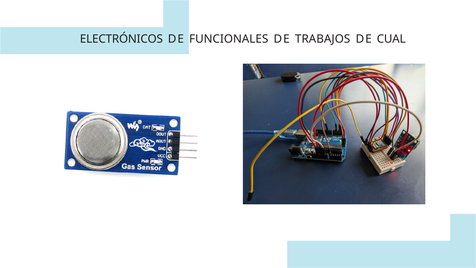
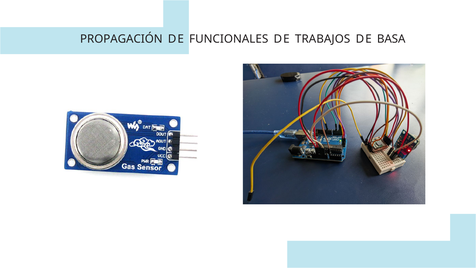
ELECTRÓNICOS: ELECTRÓNICOS -> PROPAGACIÓN (121, 39)
CUAL: CUAL -> BASA (391, 39)
